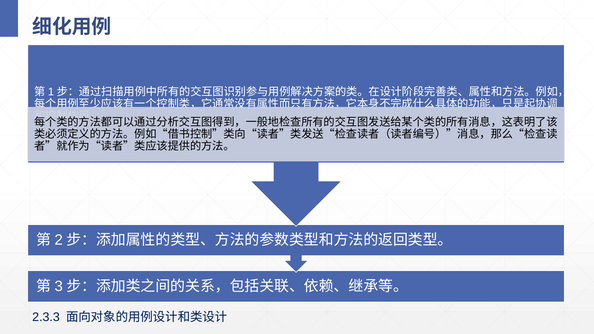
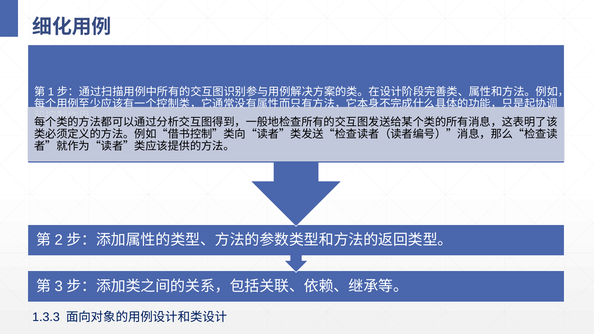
2.3.3: 2.3.3 -> 1.3.3 (46, 317)
